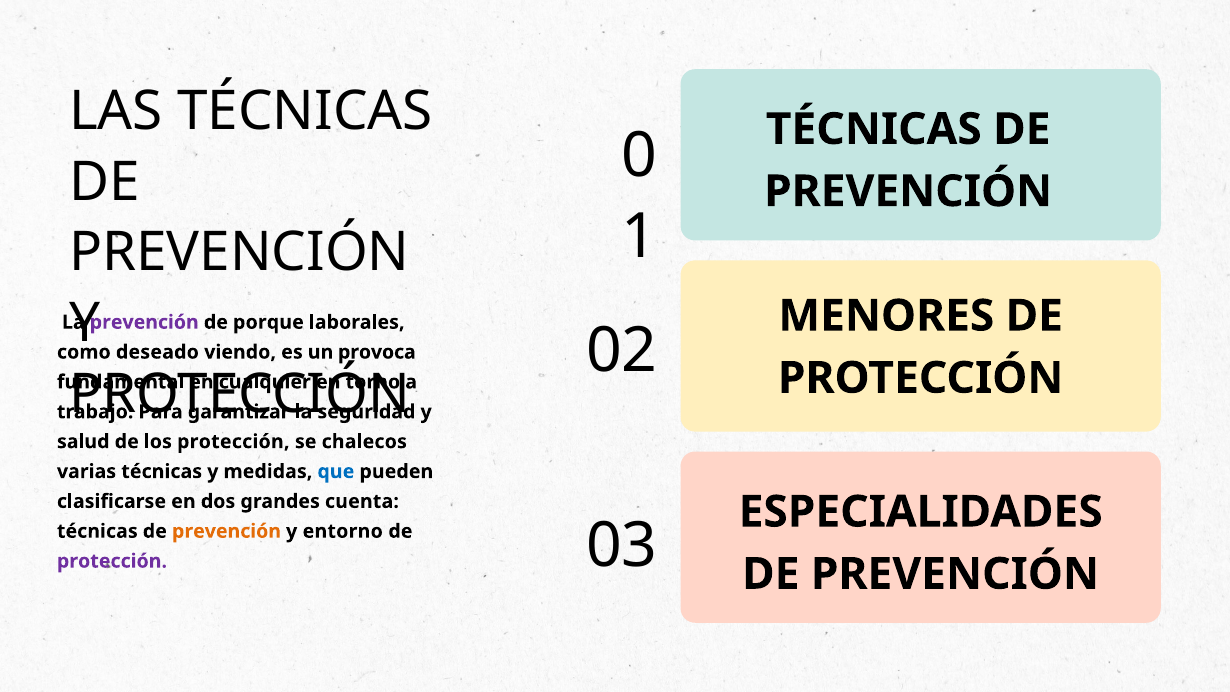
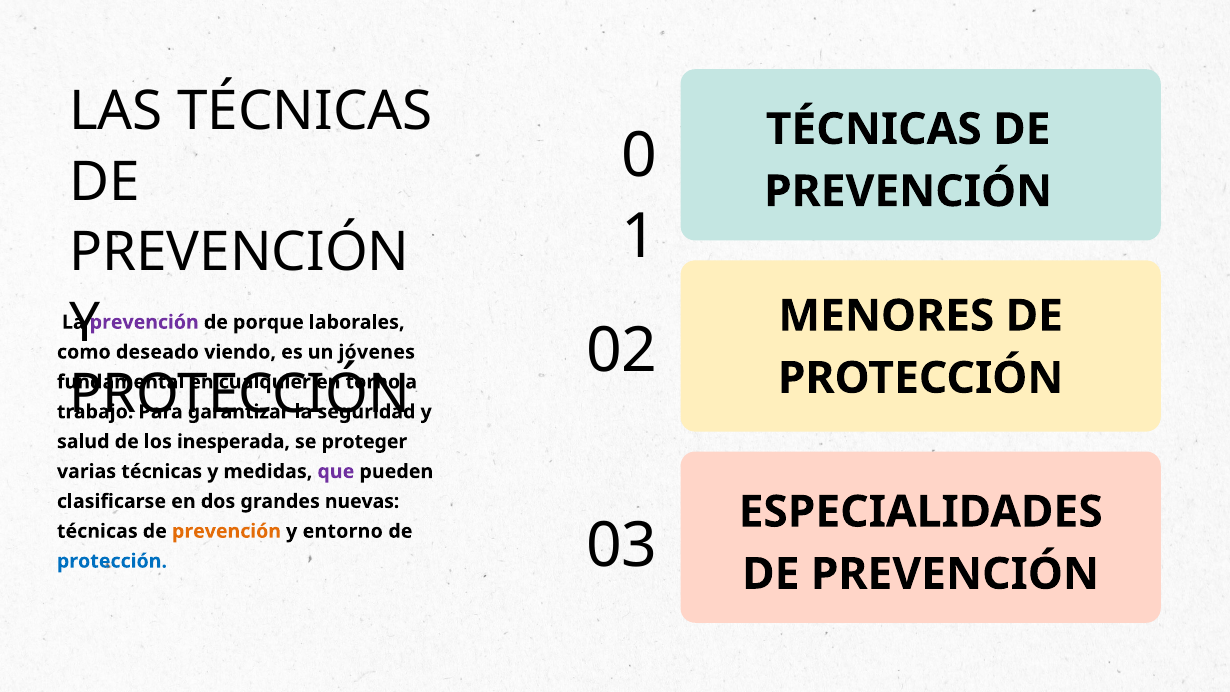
provoca: provoca -> jóvenes (377, 352)
los protección: protección -> inesperada (233, 442)
chalecos: chalecos -> proteger (364, 442)
que colour: blue -> purple (336, 471)
cuenta: cuenta -> nuevas (362, 501)
protección colour: purple -> blue (112, 561)
